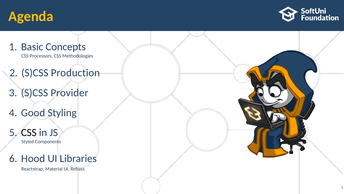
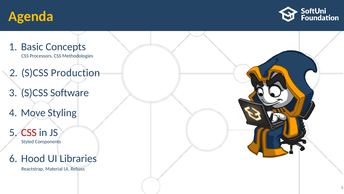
Provider: Provider -> Software (70, 93)
Good: Good -> Move (33, 112)
CSS colour: black -> red (29, 132)
